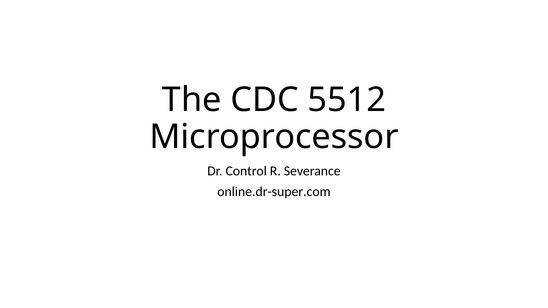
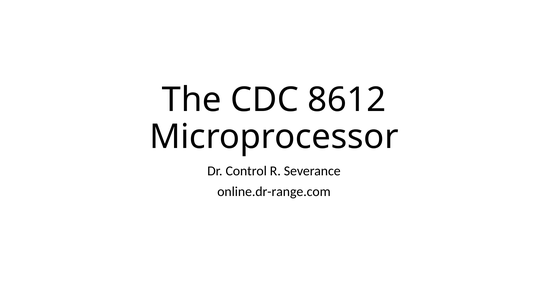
5512: 5512 -> 8612 (347, 100)
online.dr-super.com: online.dr-super.com -> online.dr-range.com (274, 192)
